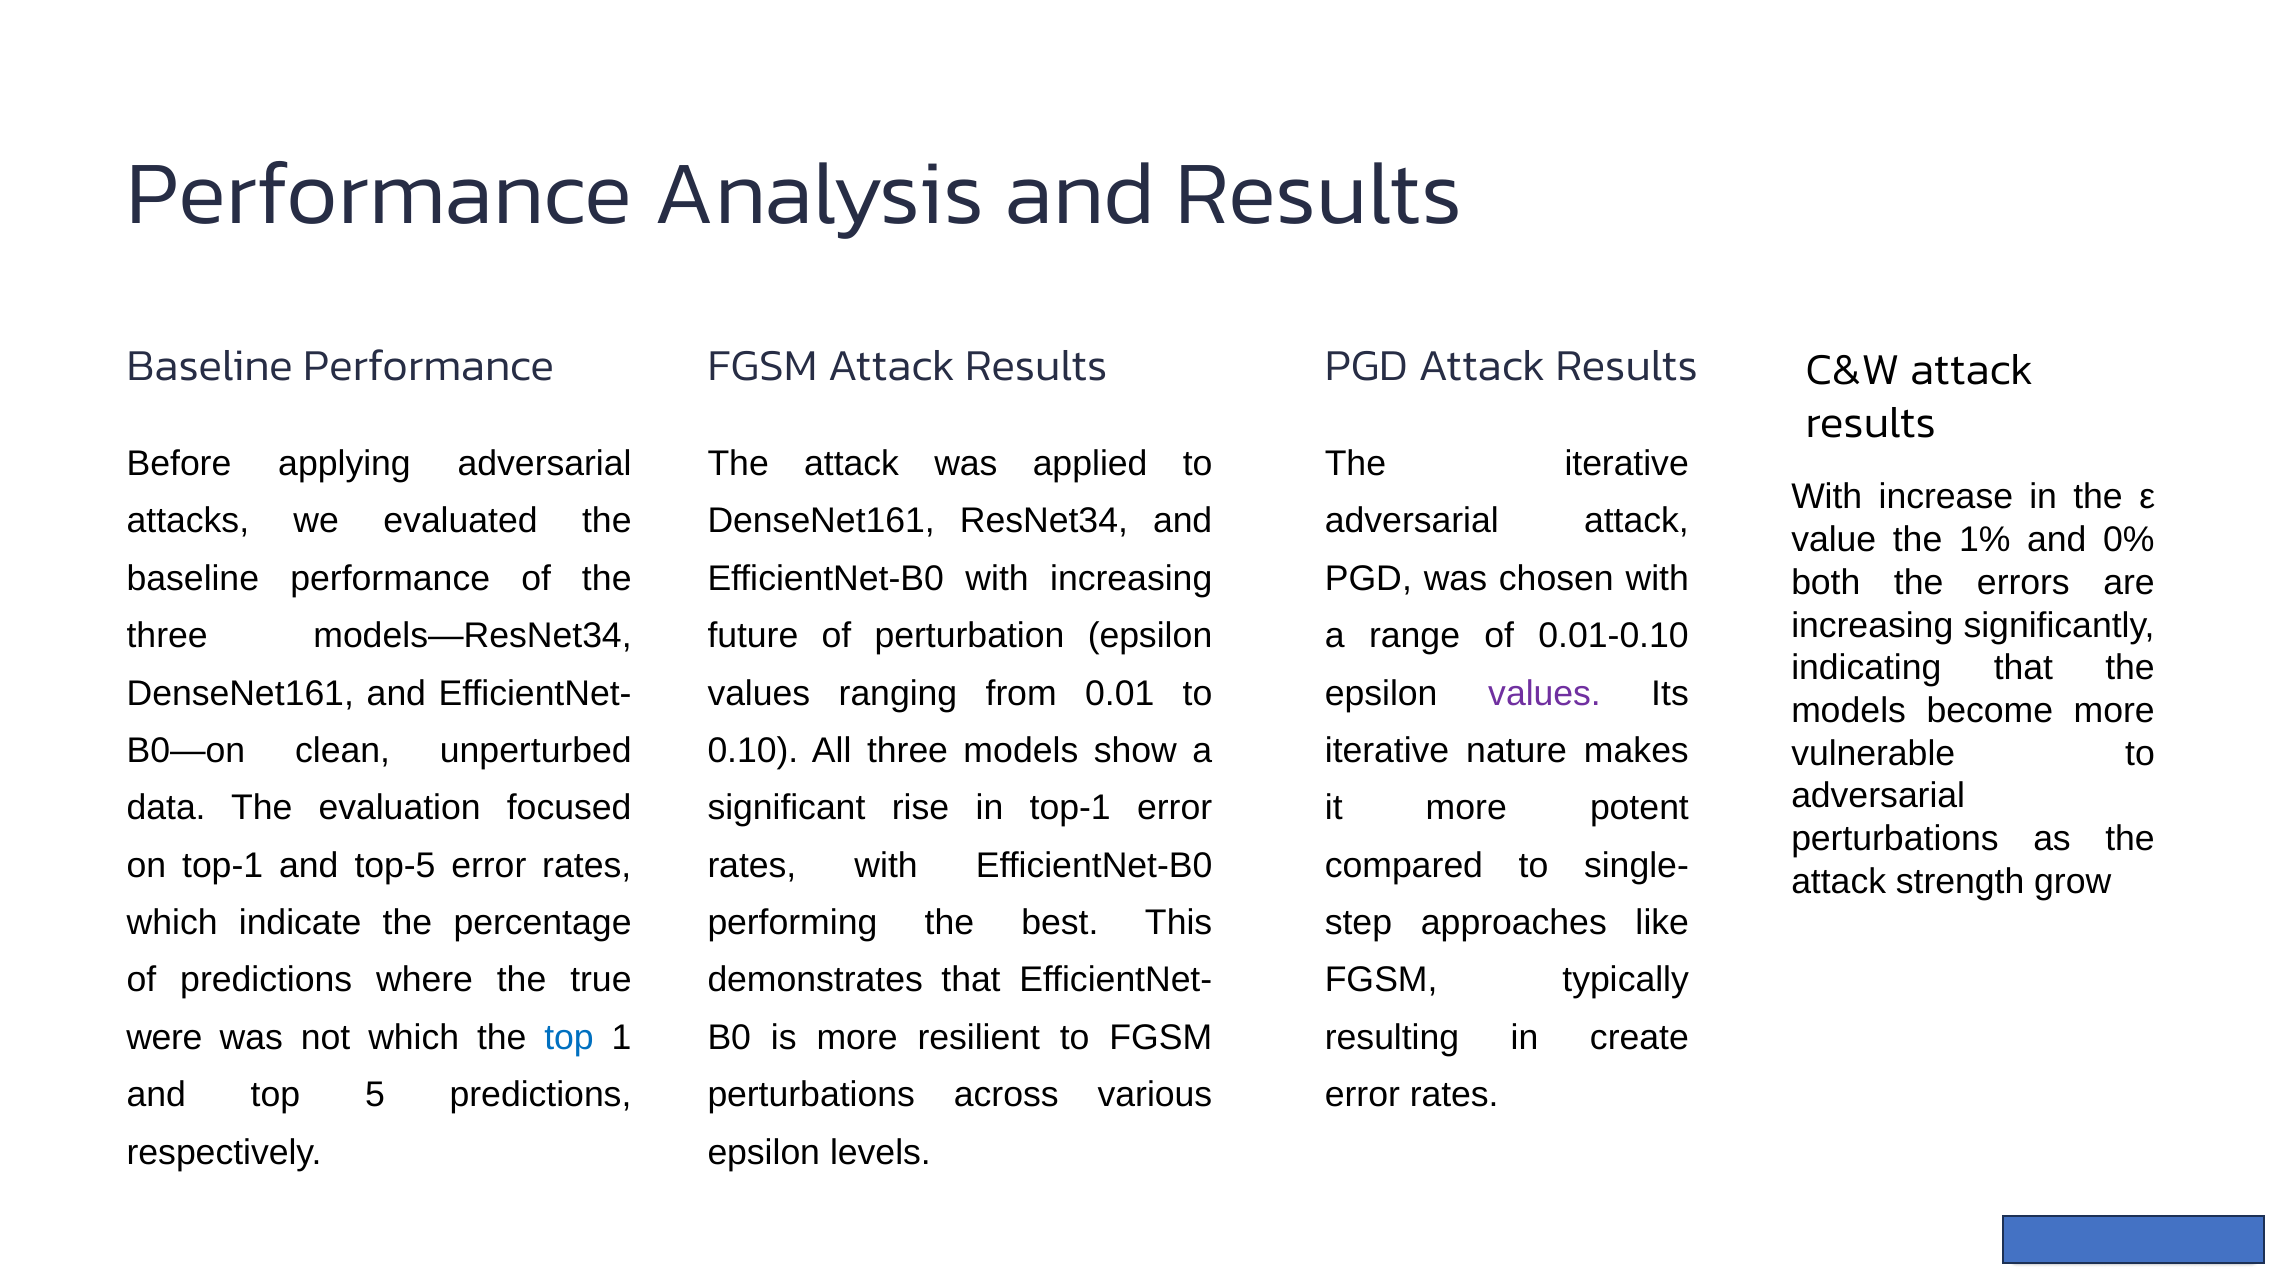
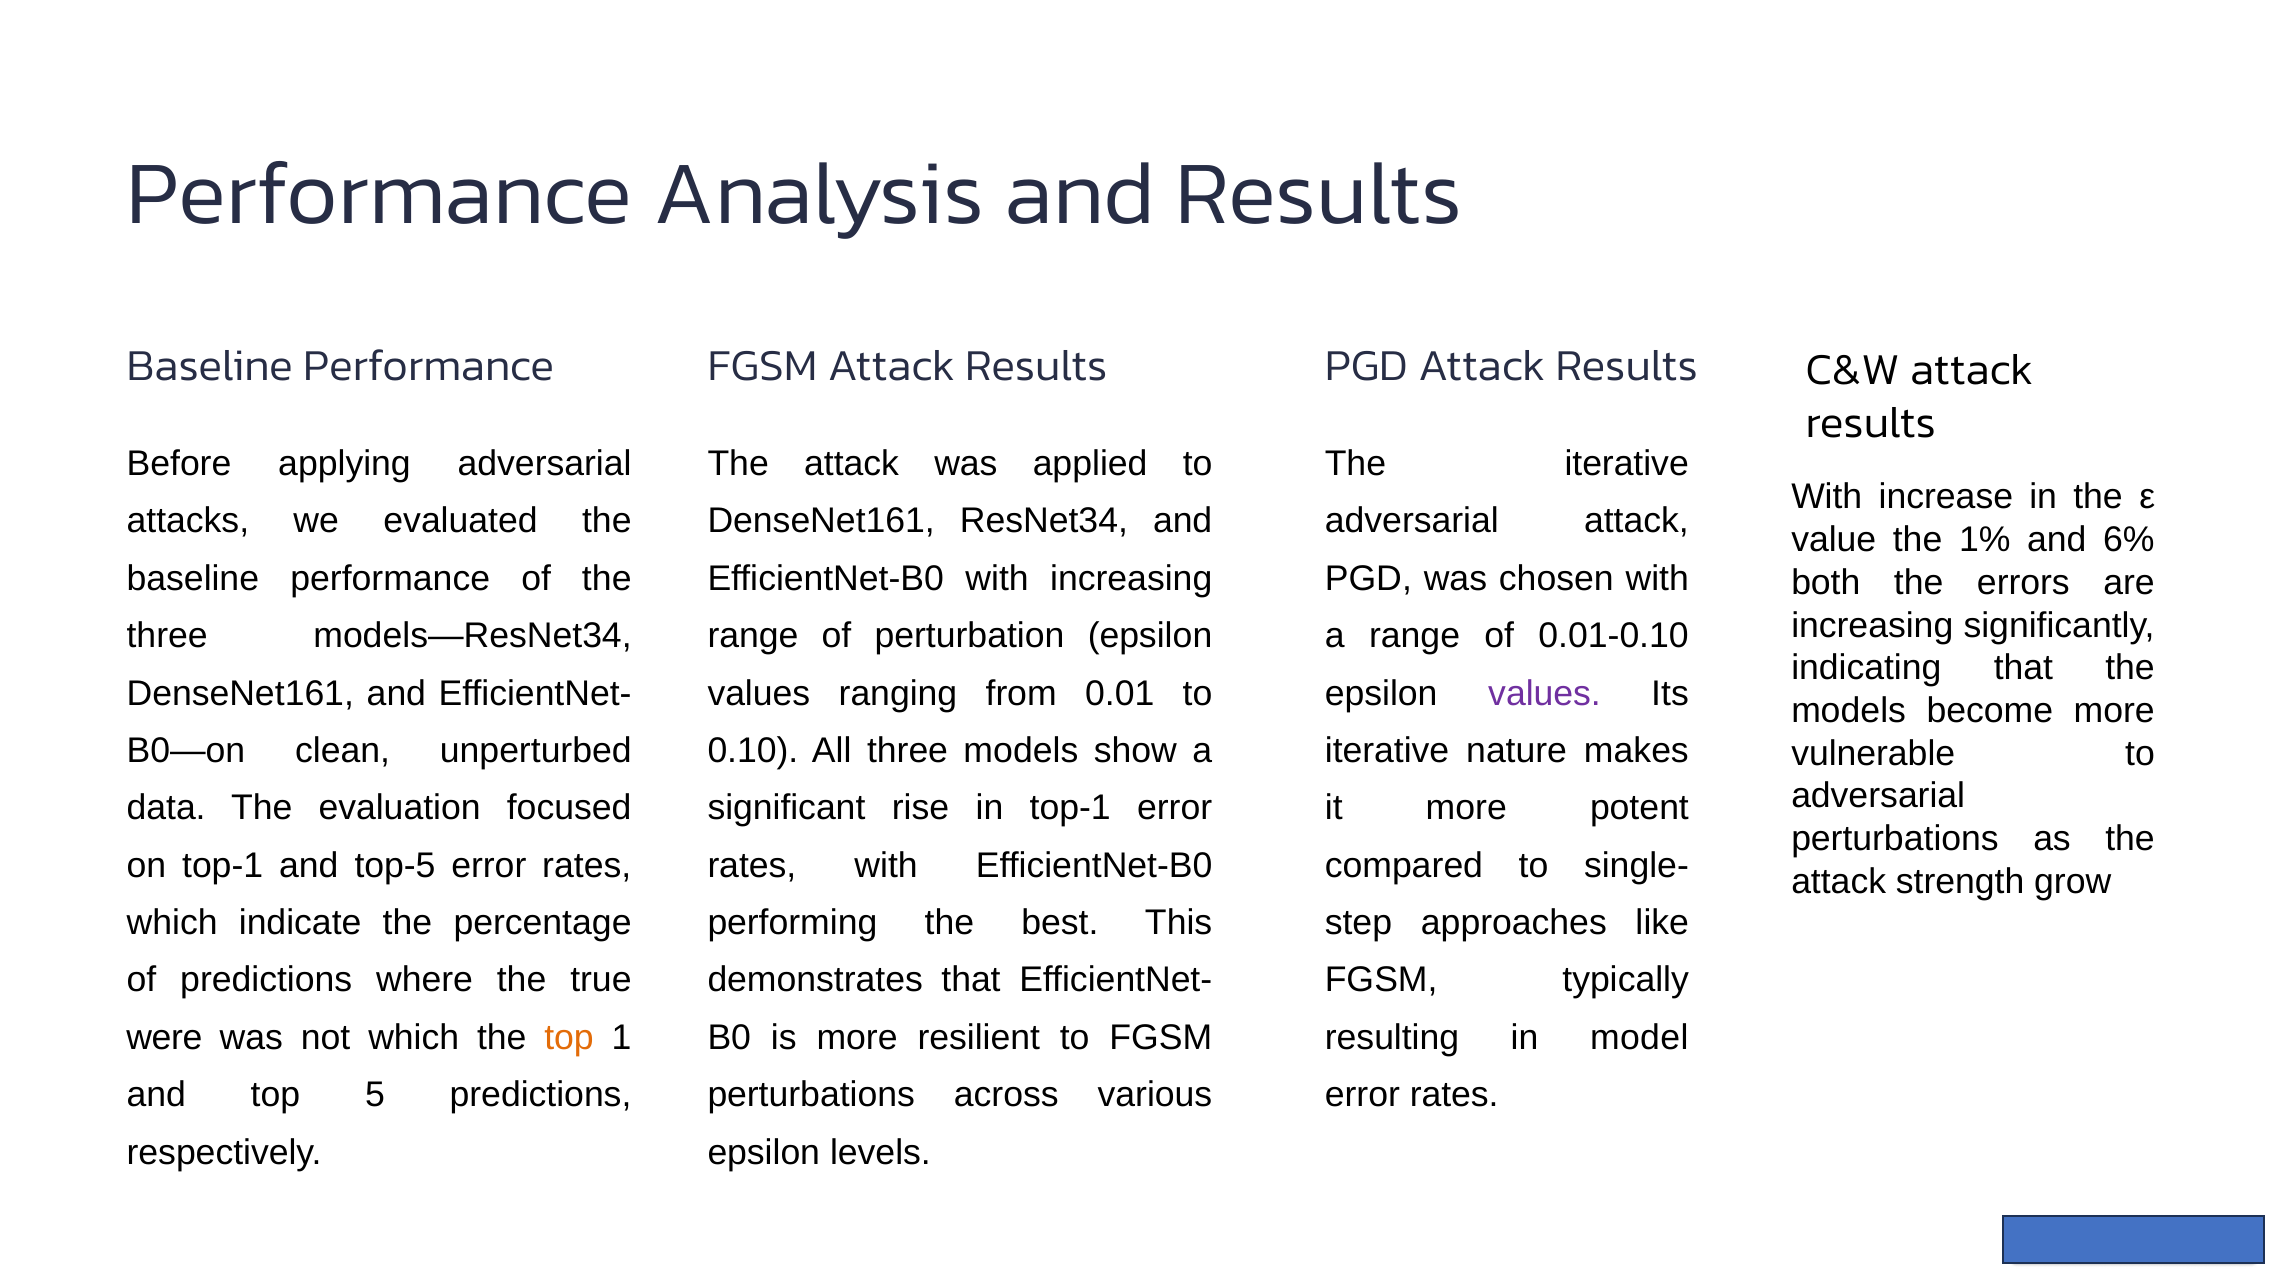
0%: 0% -> 6% (2129, 540)
future: future -> range (753, 636)
top colour: blue -> orange (569, 1037)
create: create -> model (1639, 1037)
